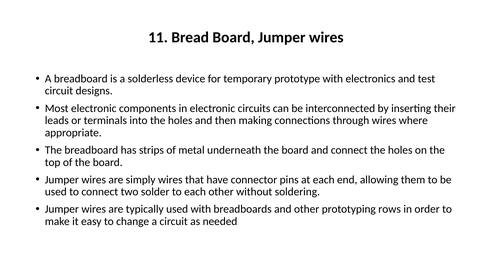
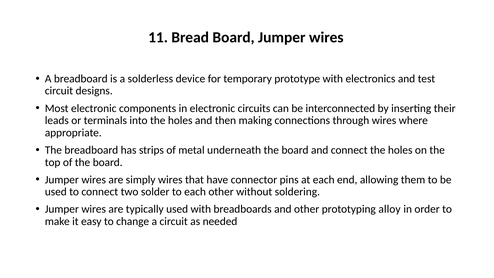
rows: rows -> alloy (390, 209)
